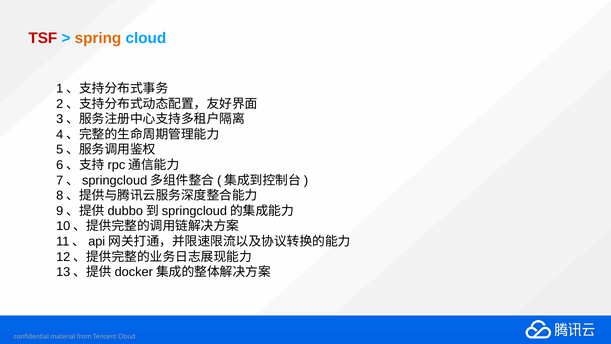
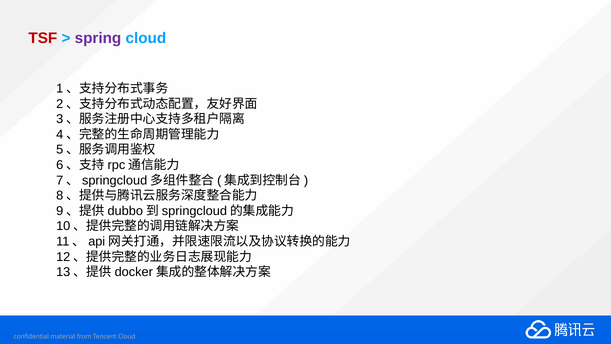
spring colour: orange -> purple (98, 38)
